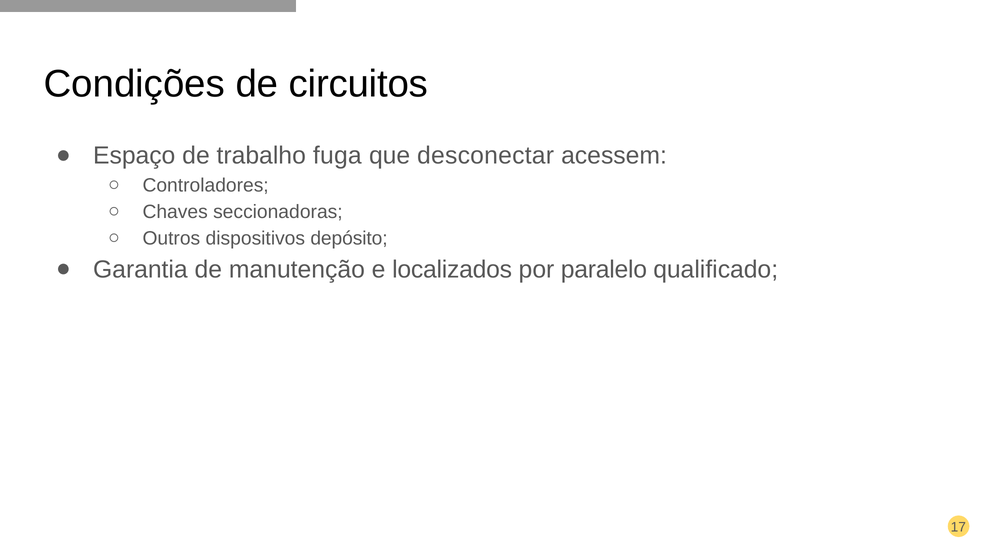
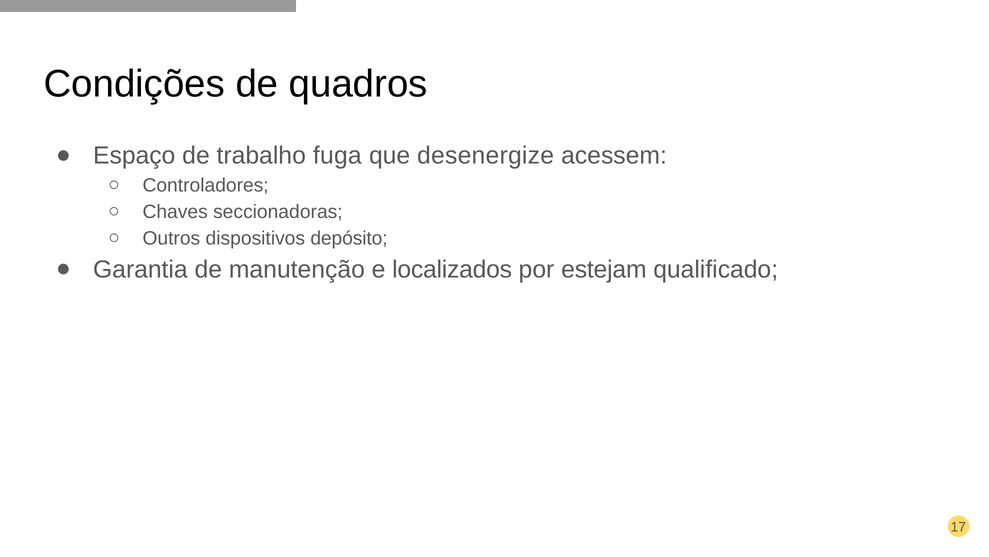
circuitos: circuitos -> quadros (358, 84)
desconectar: desconectar -> desenergize (486, 156)
paralelo: paralelo -> estejam (604, 269)
